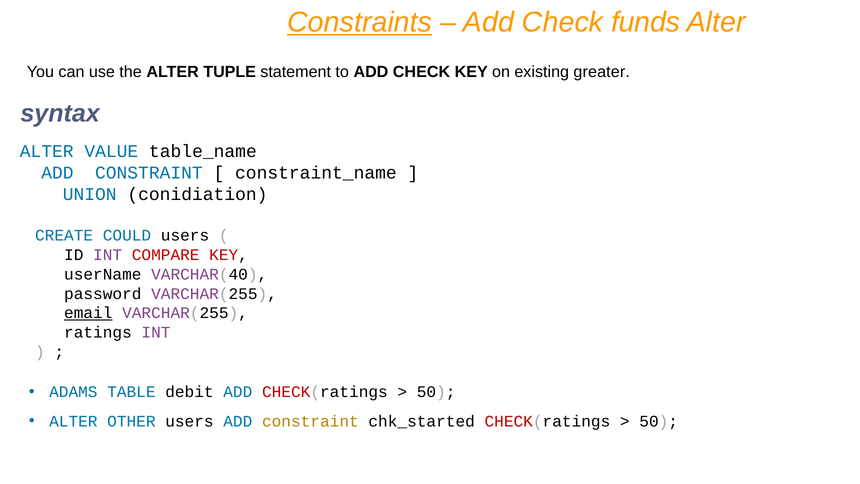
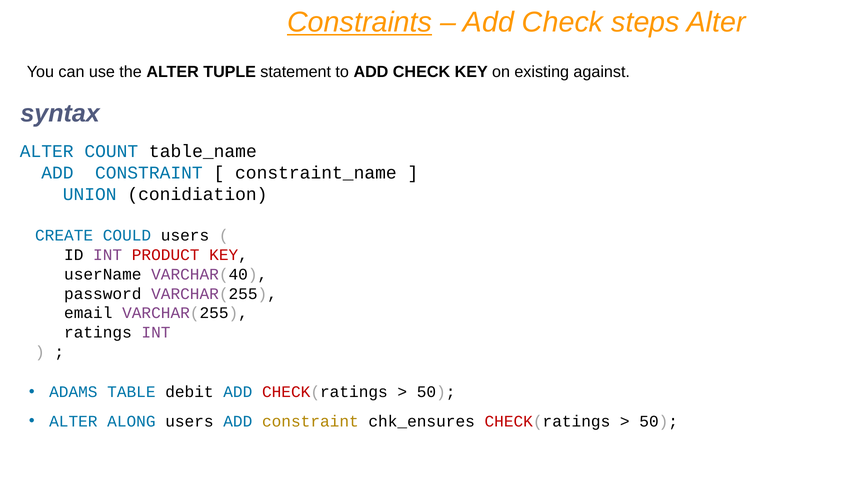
funds: funds -> steps (645, 22)
greater: greater -> against (602, 72)
VALUE: VALUE -> COUNT (111, 151)
COMPARE: COMPARE -> PRODUCT (166, 255)
email underline: present -> none (88, 313)
OTHER: OTHER -> ALONG (131, 421)
chk_started: chk_started -> chk_ensures (422, 421)
